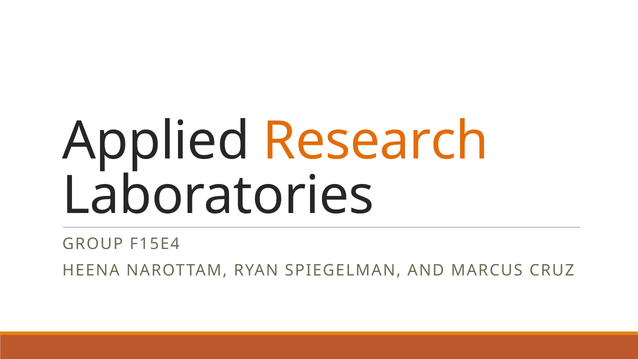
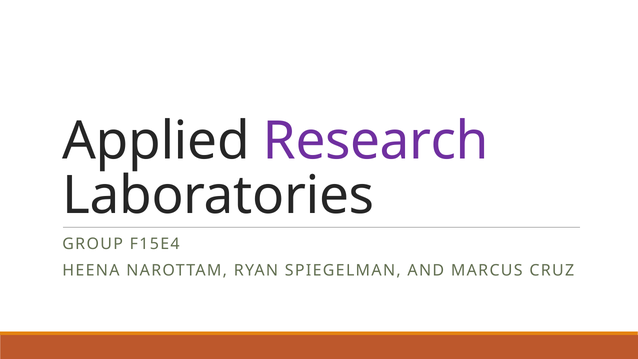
Research colour: orange -> purple (376, 141)
